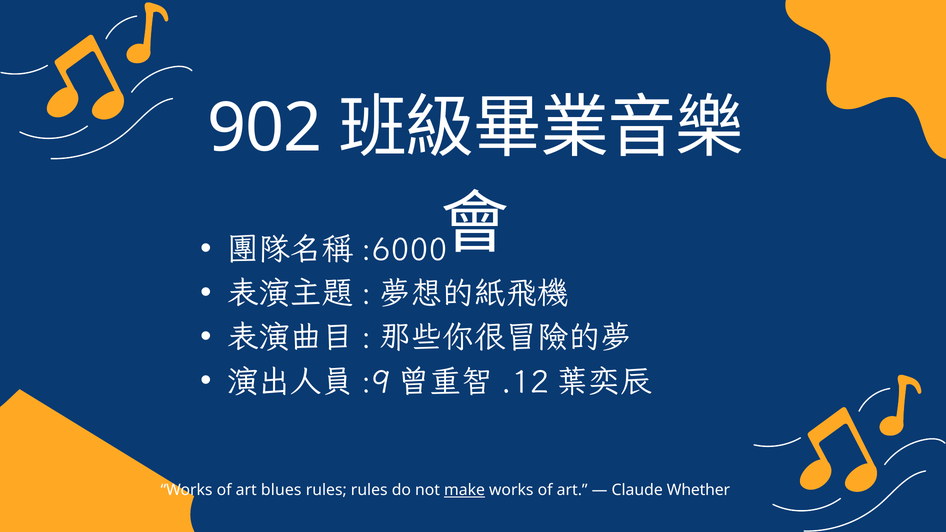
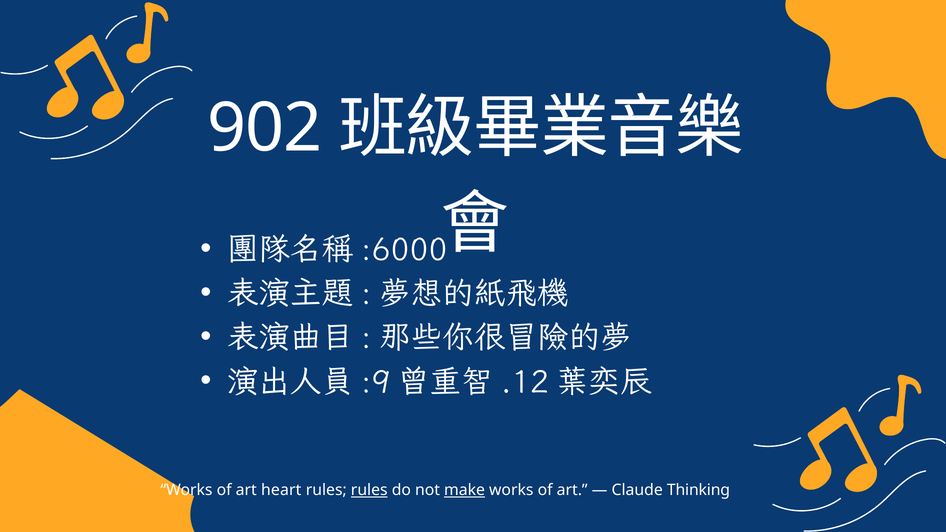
blues: blues -> heart (281, 490)
rules underline: none -> present (369, 490)
Whether: Whether -> Thinking (698, 490)
